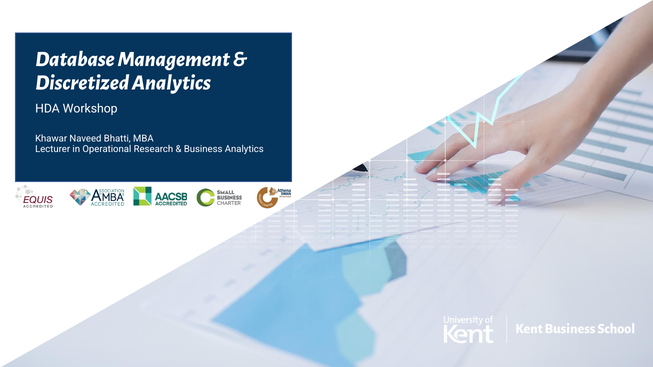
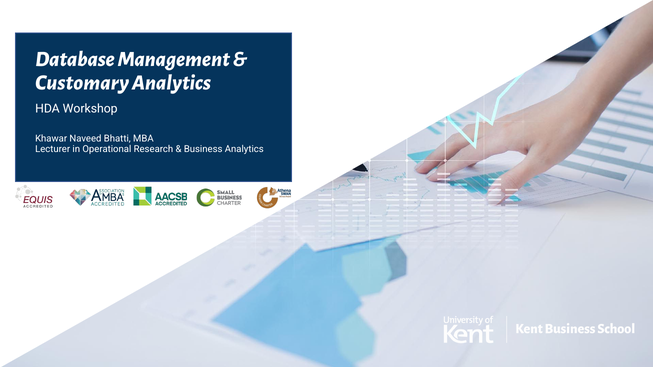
Discretized: Discretized -> Customary (82, 83)
